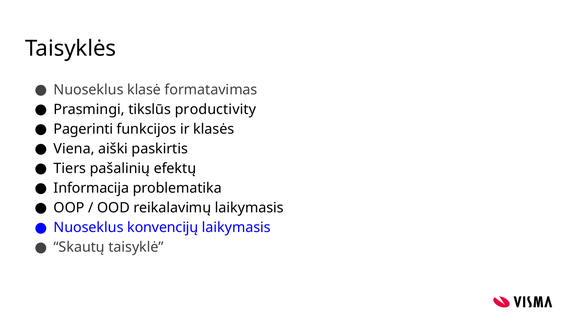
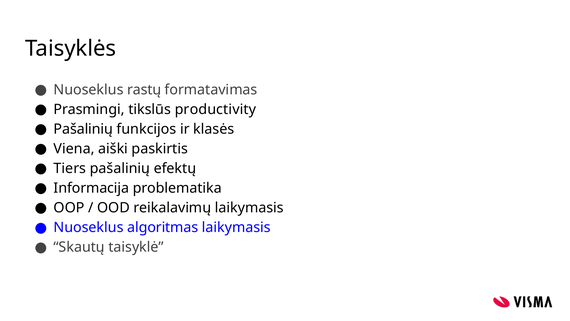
klasė: klasė -> rastų (144, 90)
Pagerinti: Pagerinti -> Pašalinių (83, 129)
konvencijų: konvencijų -> algoritmas (163, 227)
